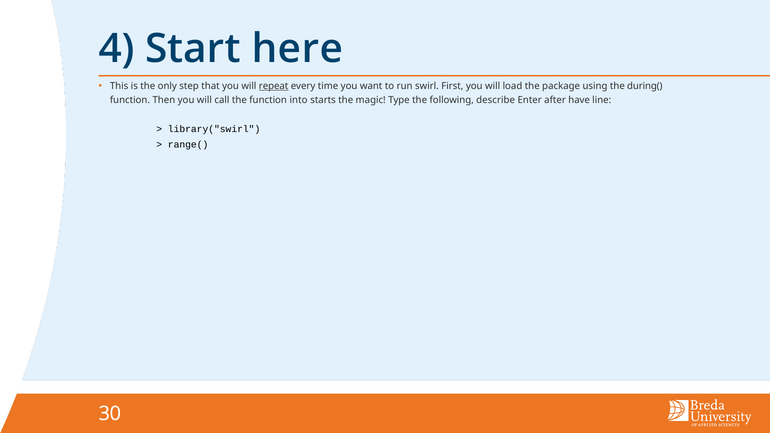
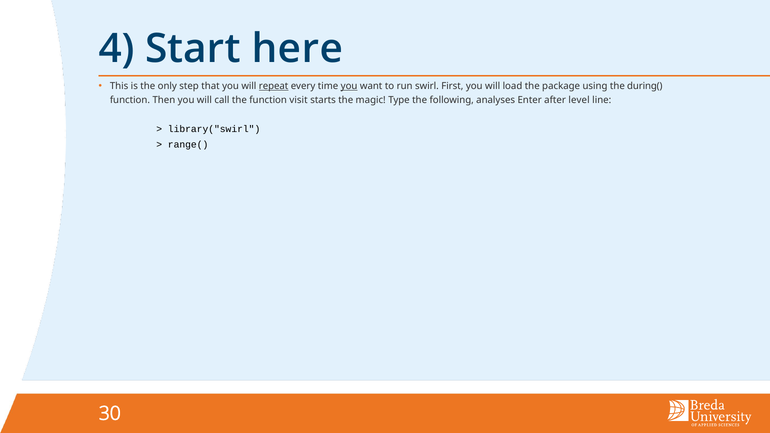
you underline: none -> present (349, 86)
into: into -> visit (299, 100)
describe: describe -> analyses (496, 100)
have: have -> level (579, 100)
